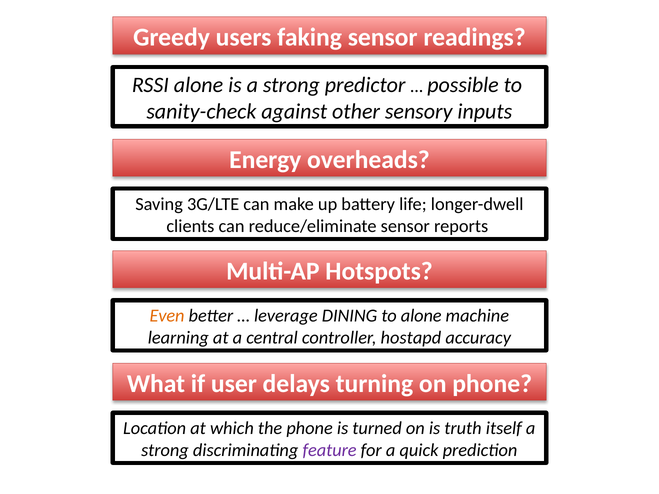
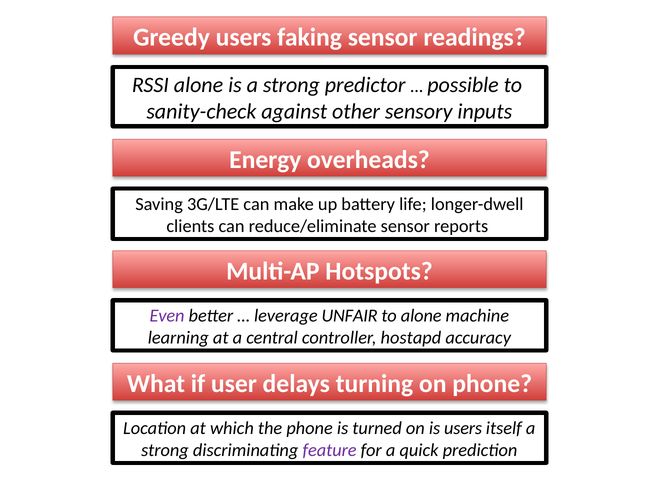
Even colour: orange -> purple (167, 316)
DINING: DINING -> UNFAIR (350, 316)
is truth: truth -> users (463, 428)
